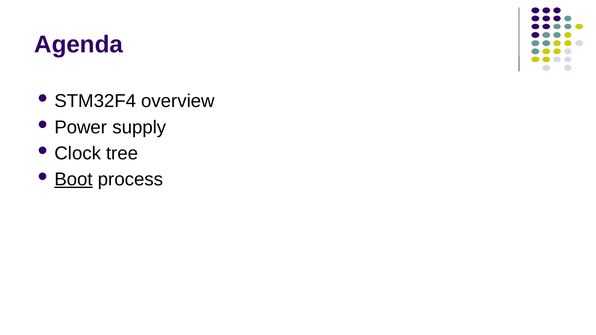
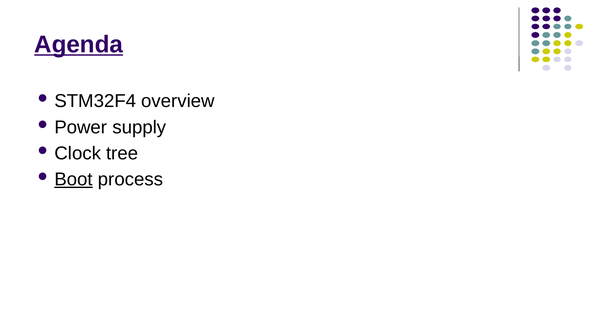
Agenda underline: none -> present (79, 45)
